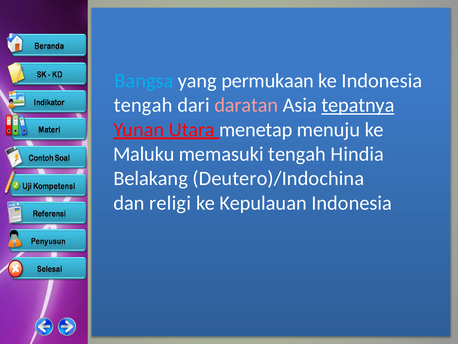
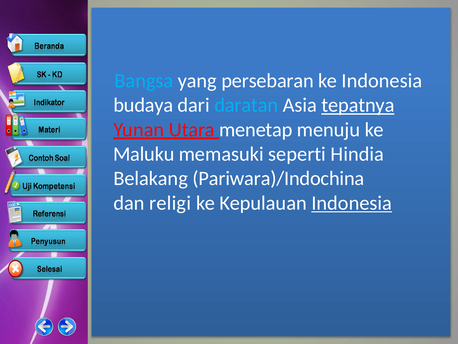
permukaan: permukaan -> persebaran (268, 81)
tengah: tengah -> budaya (143, 105)
daratan colour: pink -> light blue (246, 105)
memasuki tengah: tengah -> seperti (297, 154)
Deutero)/Indochina: Deutero)/Indochina -> Pariwara)/Indochina (278, 178)
Indonesia underline: none -> present (352, 203)
